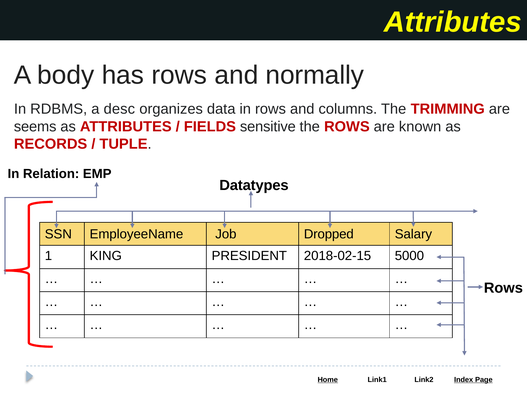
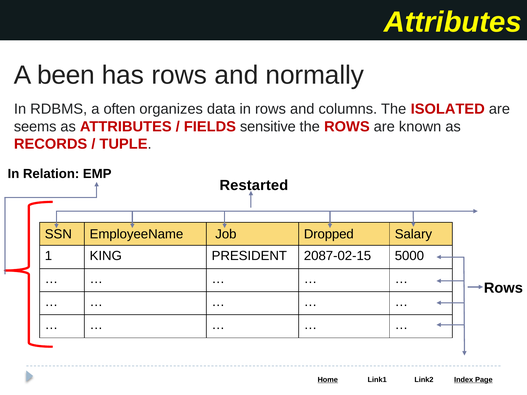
body: body -> been (66, 75)
desc: desc -> often (119, 109)
TRIMMING: TRIMMING -> ISOLATED (448, 109)
Datatypes: Datatypes -> Restarted (254, 186)
2018-02-15: 2018-02-15 -> 2087-02-15 (338, 256)
